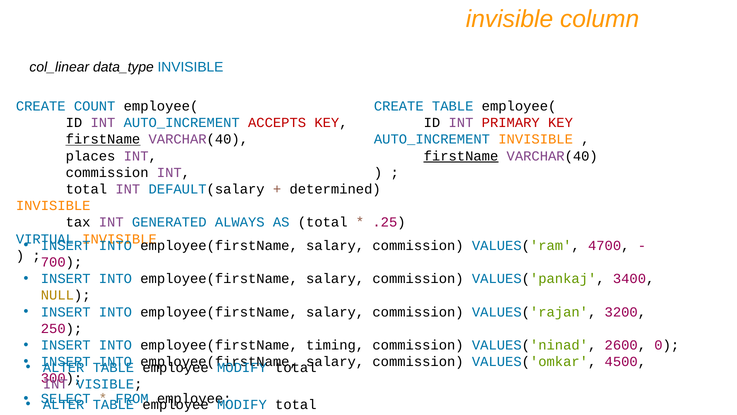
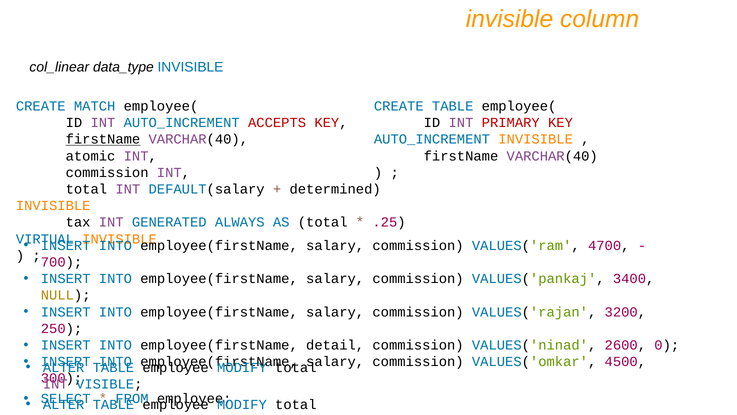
COUNT: COUNT -> MATCH (95, 106)
places: places -> atomic (91, 156)
firstName underline: present -> none (461, 156)
timing: timing -> detail (335, 345)
